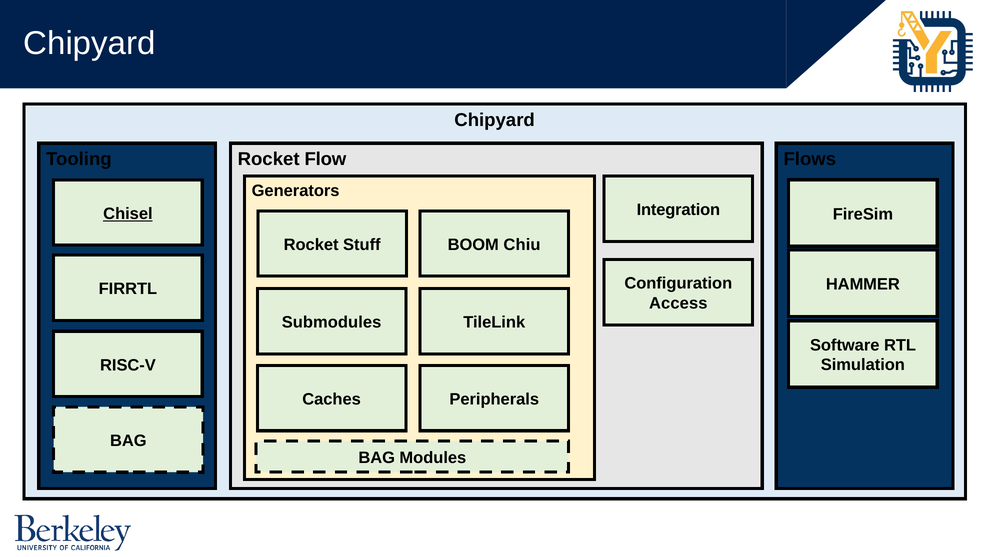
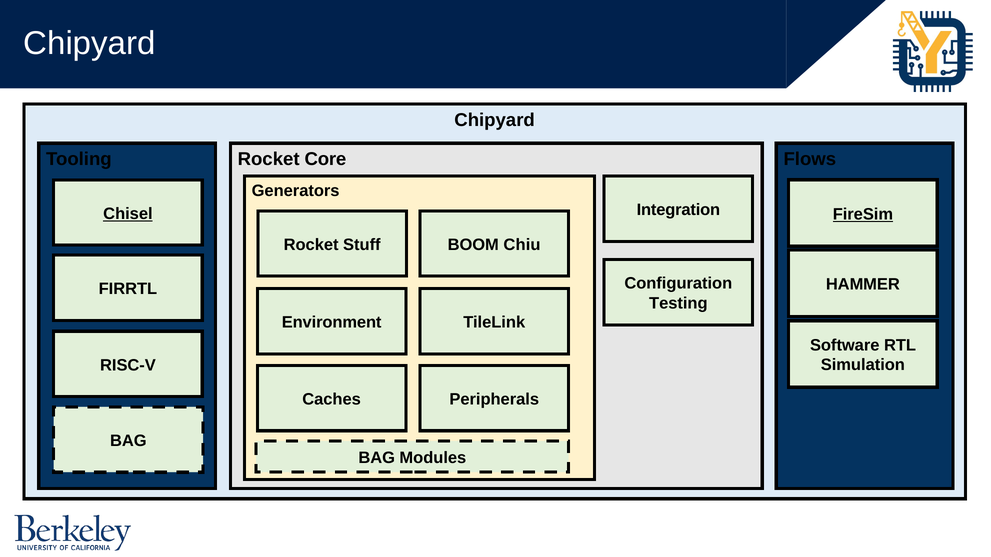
Flow: Flow -> Core (325, 159)
FireSim underline: none -> present (863, 214)
Access: Access -> Testing (678, 303)
Submodules: Submodules -> Environment (332, 323)
